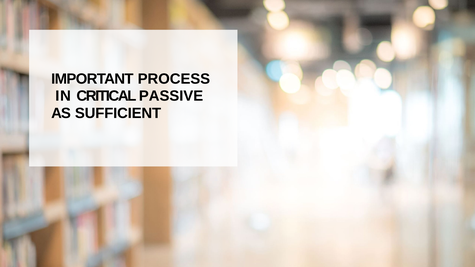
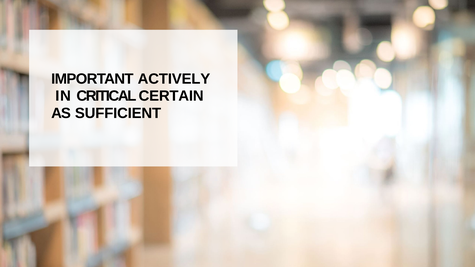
PROCESS: PROCESS -> ACTIVELY (174, 79)
PASSIVE: PASSIVE -> CERTAIN (171, 96)
